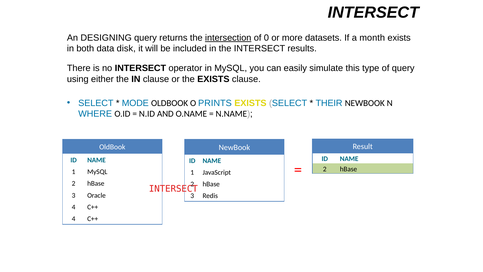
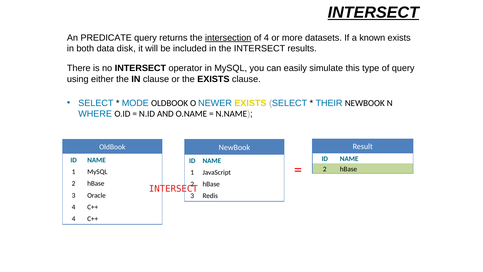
INTERSECT underline: none -> present (373, 13)
DESIGNING: DESIGNING -> PREDICATE (106, 38)
of 0: 0 -> 4 (266, 38)
month: month -> known (372, 38)
PRINTS: PRINTS -> NEWER (215, 103)
